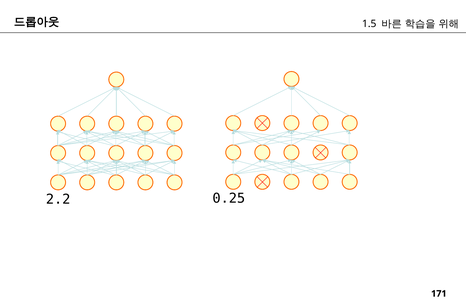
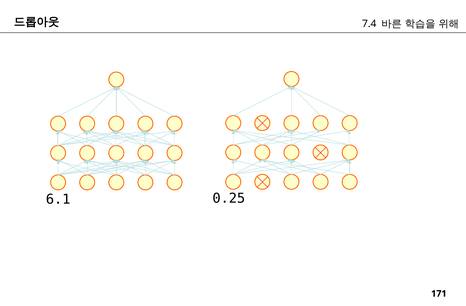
1.5: 1.5 -> 7.4 (369, 24)
2.2: 2.2 -> 6.1 (58, 199)
